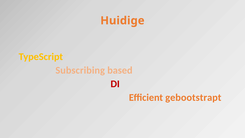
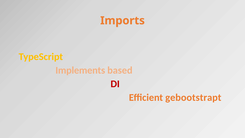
Huidige: Huidige -> Imports (123, 21)
Subscribing: Subscribing -> Implements (80, 70)
